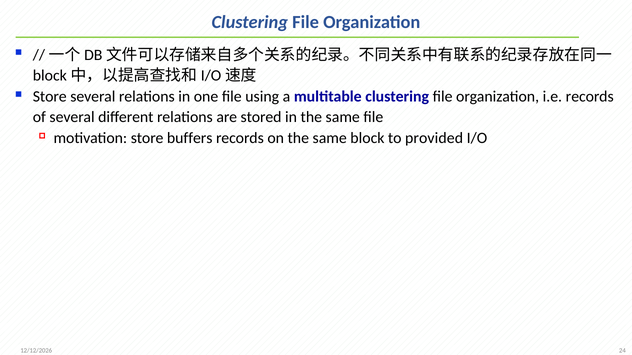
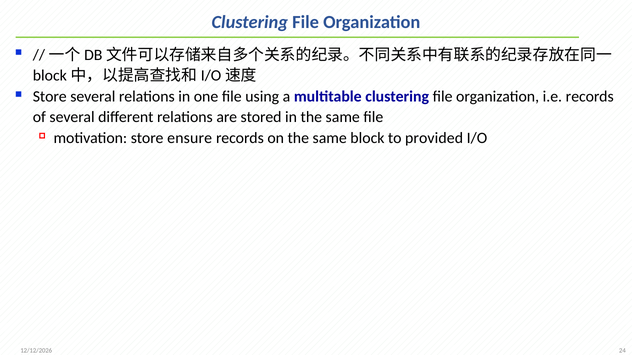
buffers: buffers -> ensure (190, 138)
